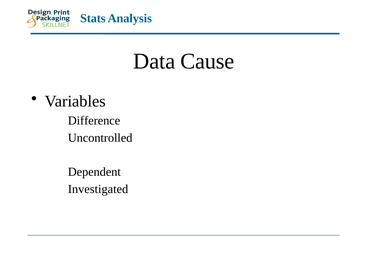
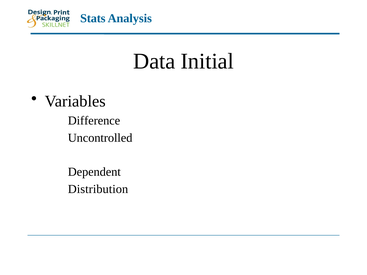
Cause: Cause -> Initial (207, 61)
Investigated: Investigated -> Distribution (98, 189)
